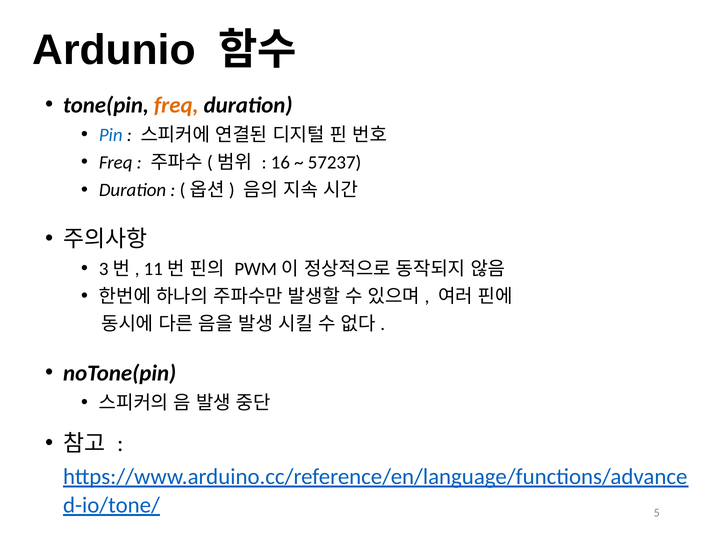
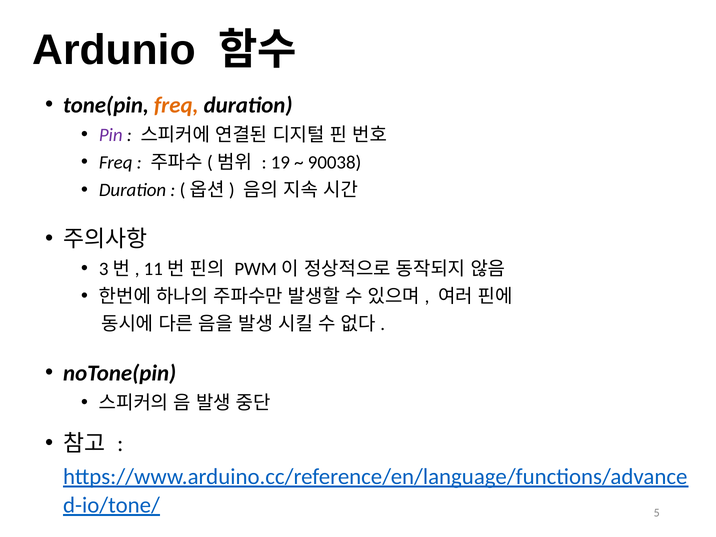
Pin colour: blue -> purple (111, 135)
16: 16 -> 19 (280, 163)
57237: 57237 -> 90038 (335, 163)
